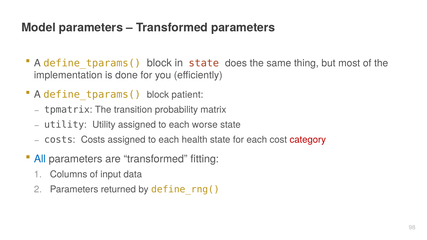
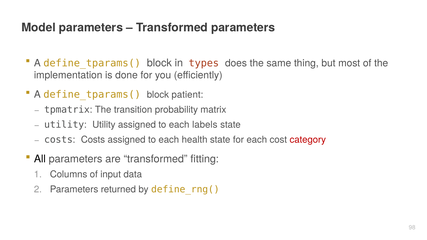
in state: state -> types (204, 63)
worse: worse -> labels (205, 125)
All colour: blue -> black (40, 159)
